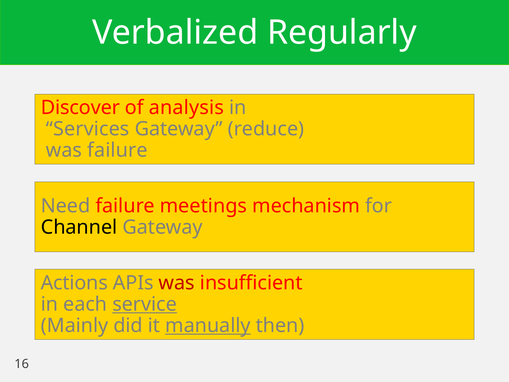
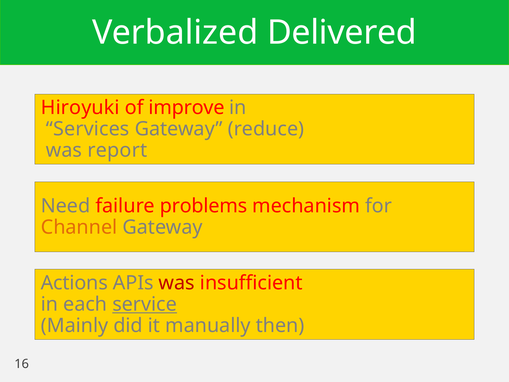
Regularly: Regularly -> Delivered (342, 33)
Discover: Discover -> Hiroyuki (80, 108)
analysis: analysis -> improve (187, 108)
was failure: failure -> report (117, 150)
meetings: meetings -> problems (204, 206)
Channel colour: black -> orange (79, 227)
manually underline: present -> none (208, 325)
